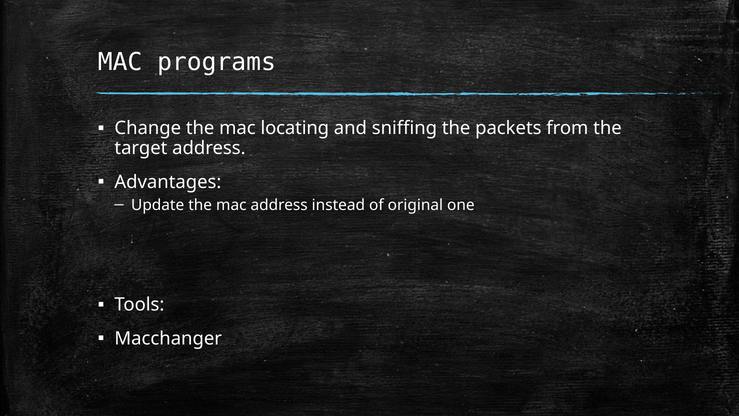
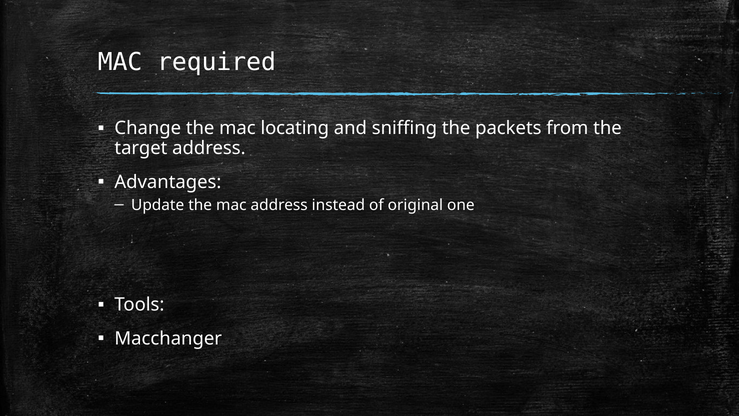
programs: programs -> required (216, 62)
